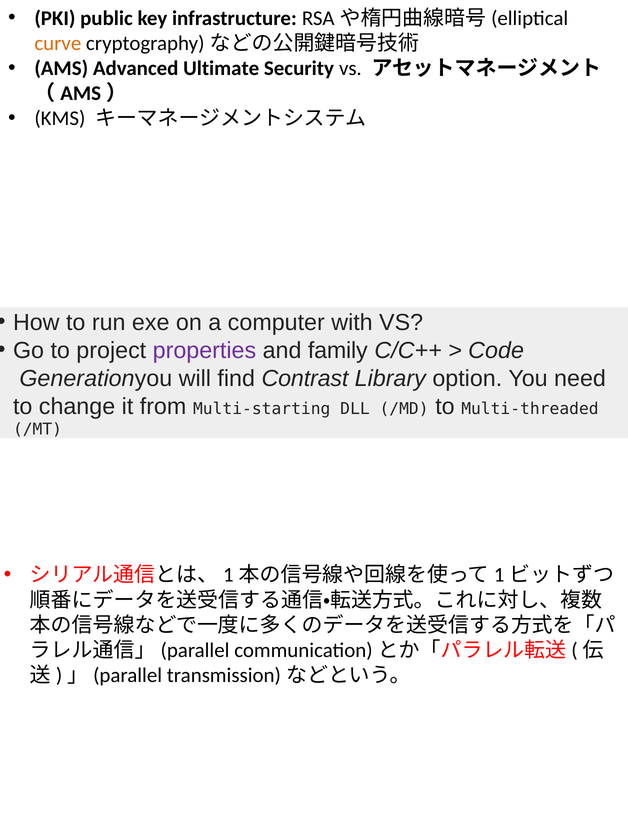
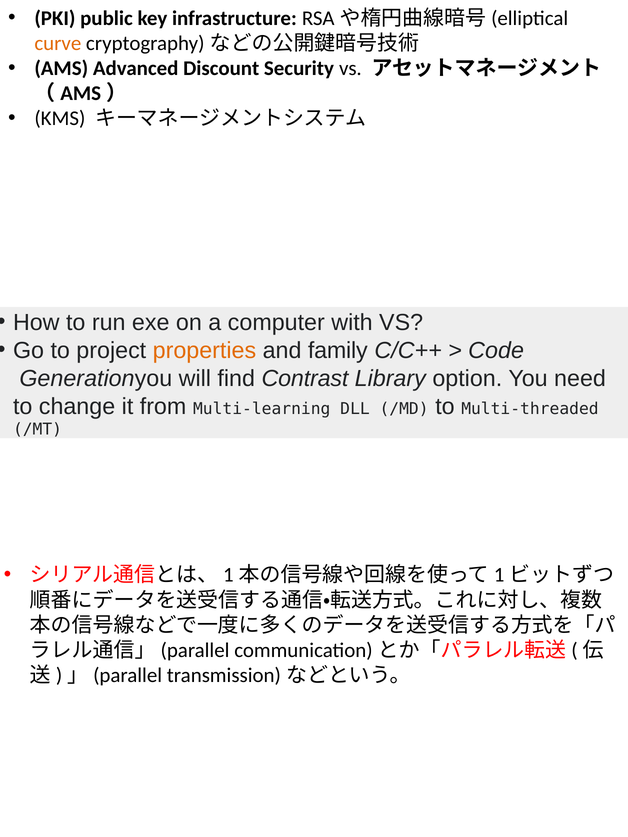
Ultimate: Ultimate -> Discount (221, 68)
properties colour: purple -> orange (204, 351)
Multi-starting: Multi-starting -> Multi-learning (262, 409)
